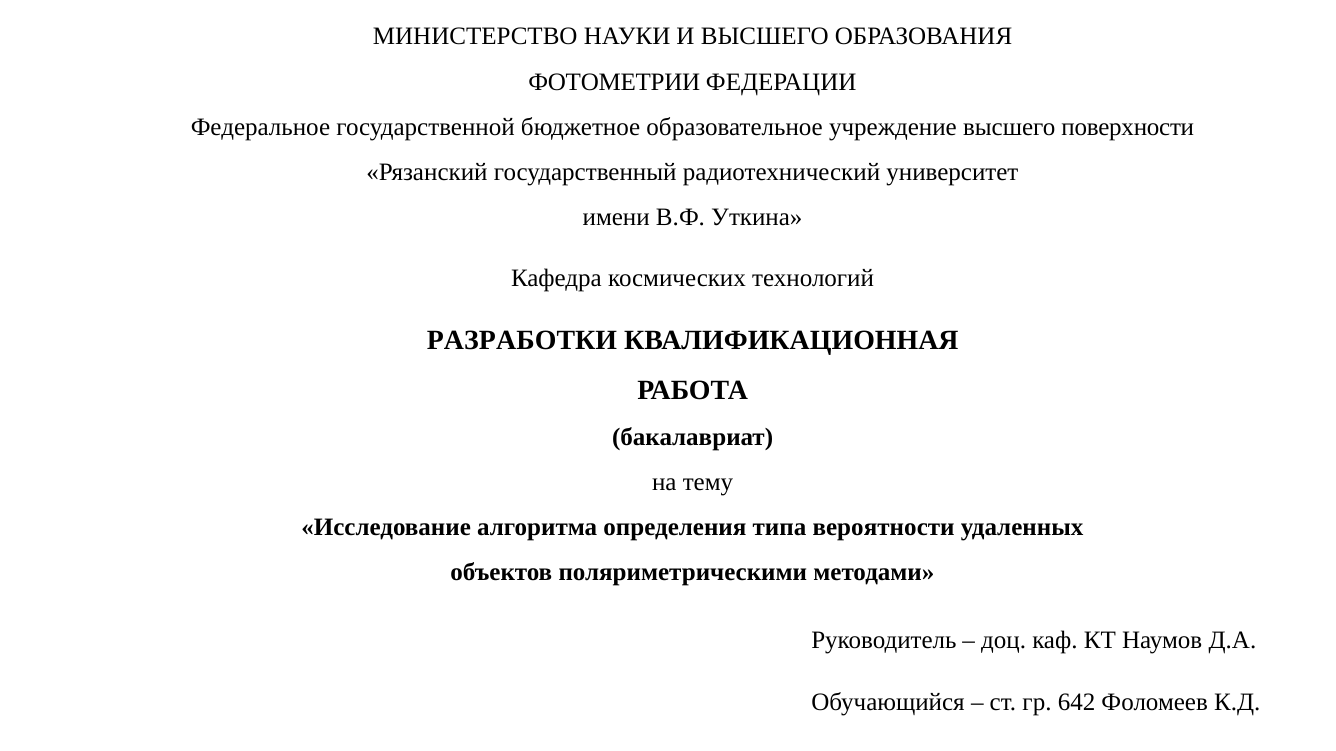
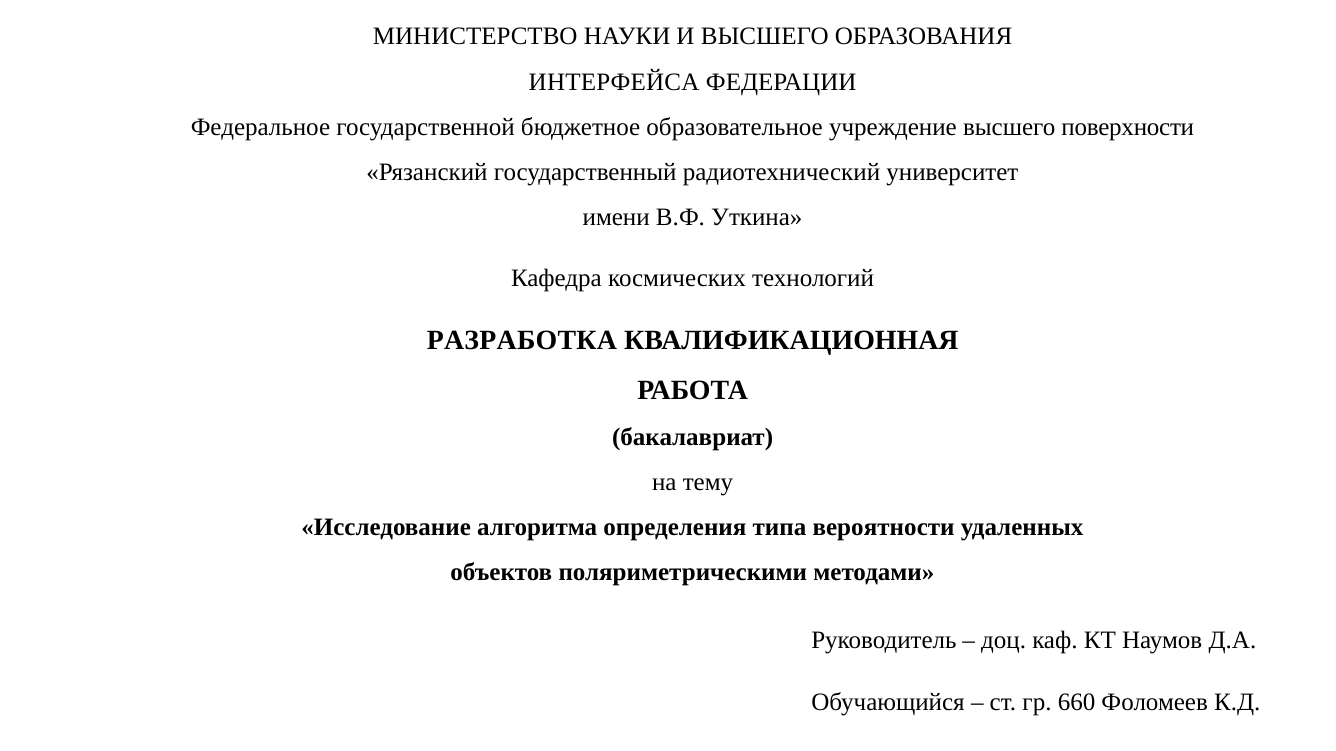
ФОТОМЕТРИИ: ФОТОМЕТРИИ -> ИНТЕРФЕЙСА (614, 82)
РАЗРАБОТКИ: РАЗРАБОТКИ -> РАЗРАБОТКА (522, 340)
642: 642 -> 660 (1077, 702)
